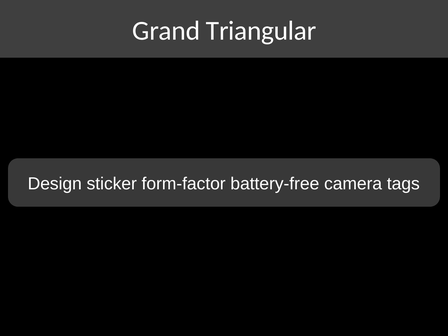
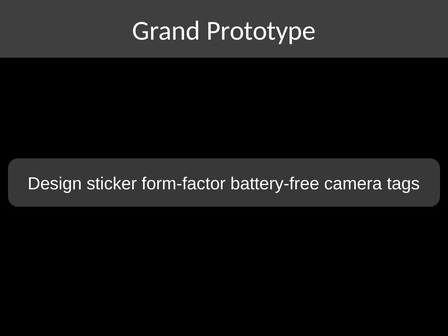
Triangular: Triangular -> Prototype (261, 31)
